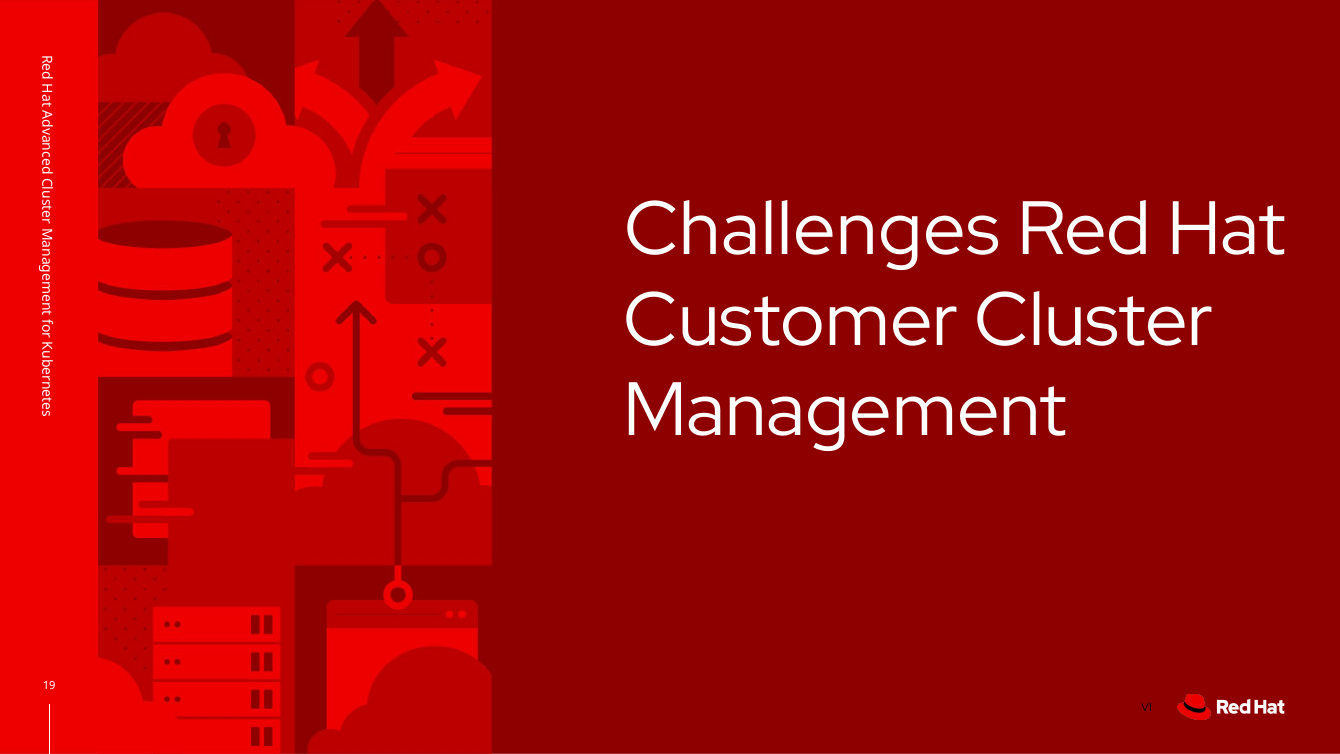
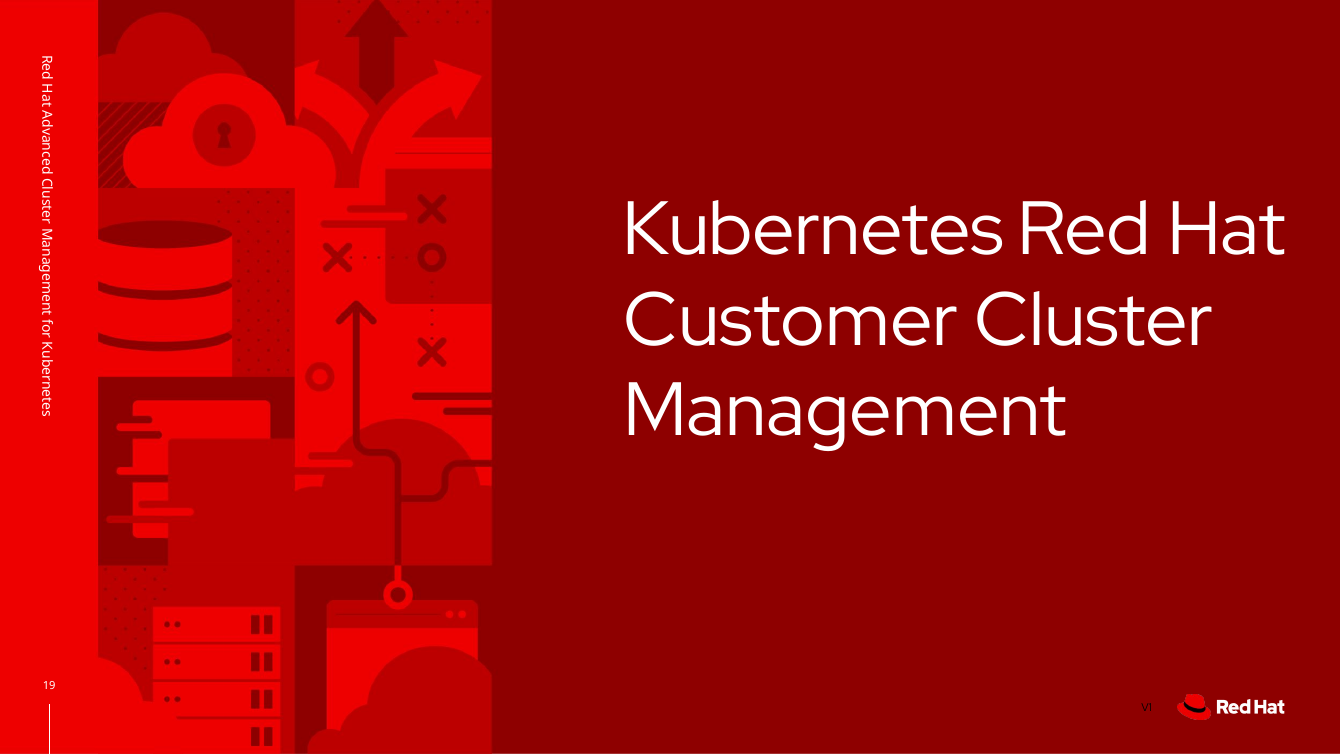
Challenges: Challenges -> Kubernetes (813, 230)
